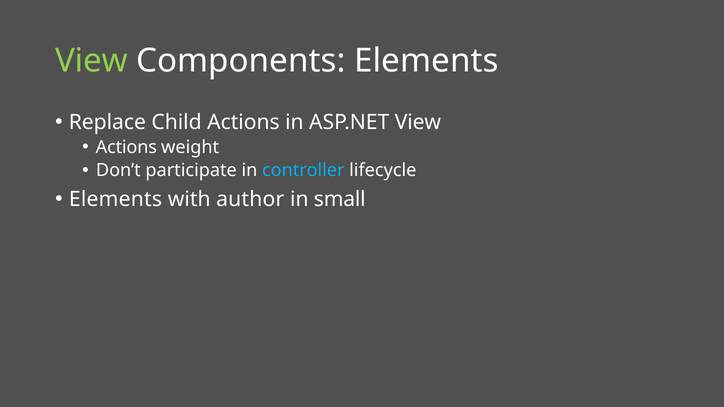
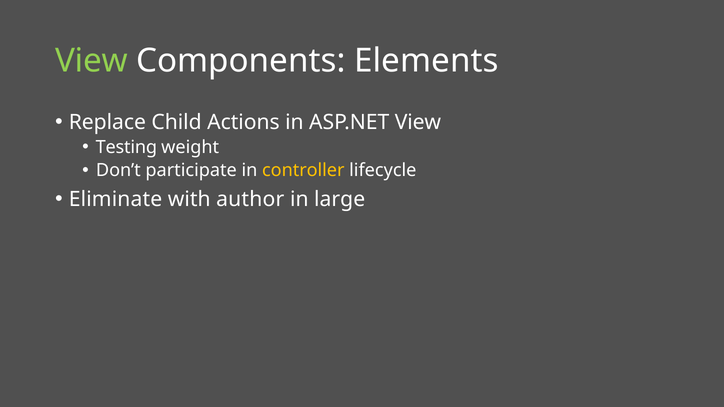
Actions: Actions -> Testing (126, 147)
controller colour: light blue -> yellow (303, 171)
Elements: Elements -> Eliminate (116, 199)
small: small -> large (340, 199)
